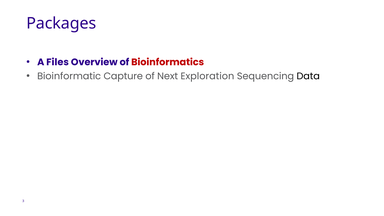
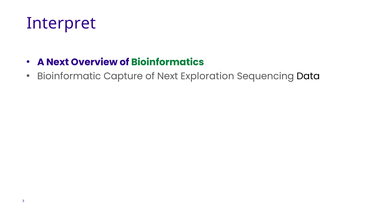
Packages: Packages -> Interpret (61, 23)
A Files: Files -> Next (58, 62)
Bioinformatics colour: red -> green (168, 62)
